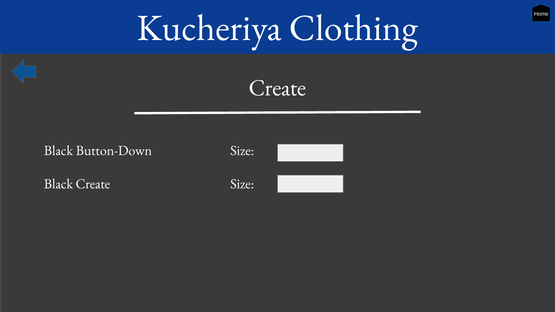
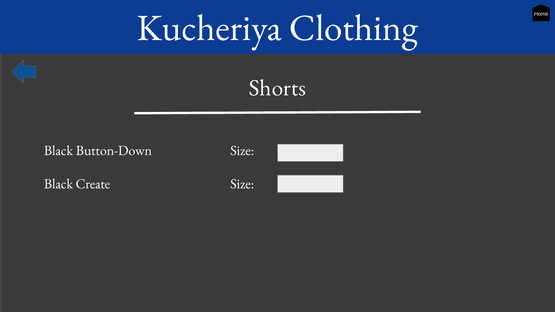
Create: Create -> Shorts (277, 88)
